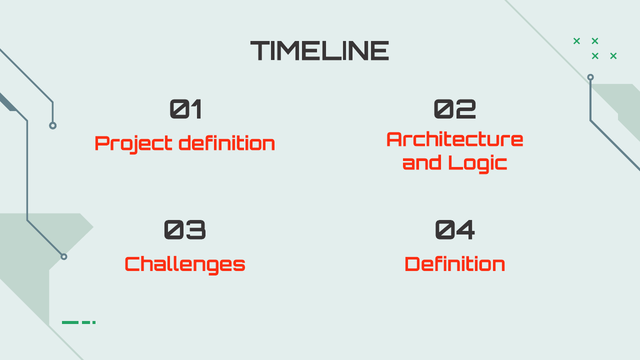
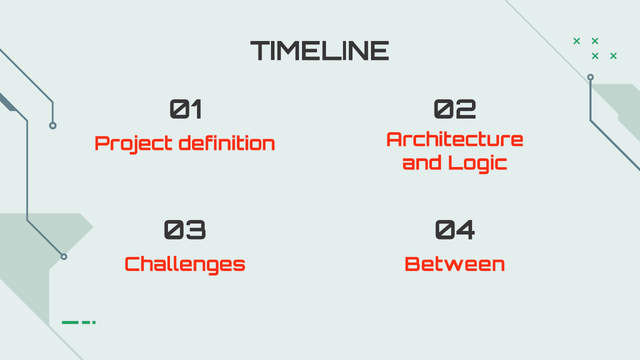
Definition: Definition -> Between (455, 265)
